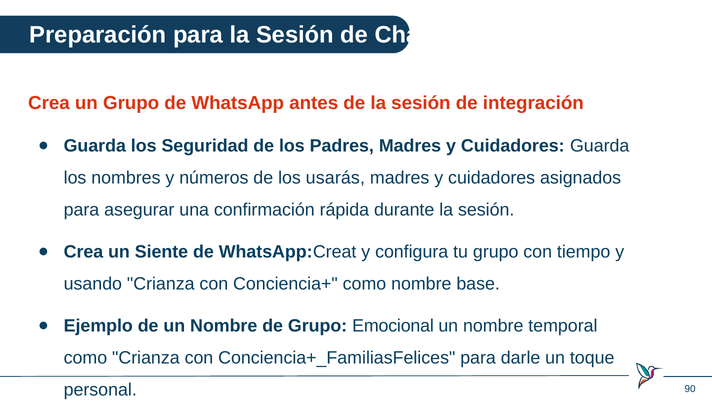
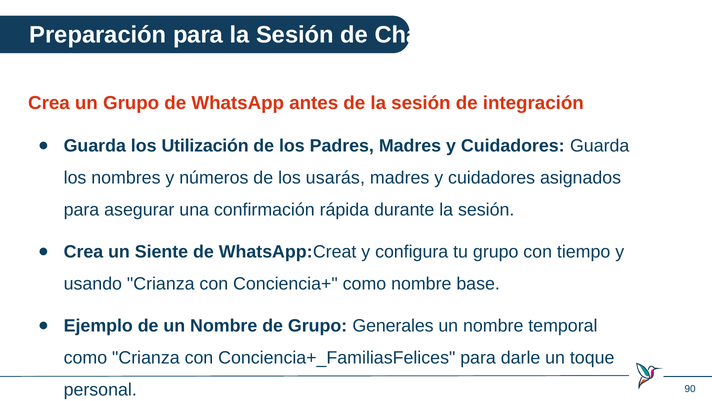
Seguridad: Seguridad -> Utilización (205, 146)
Emocional: Emocional -> Generales (393, 326)
